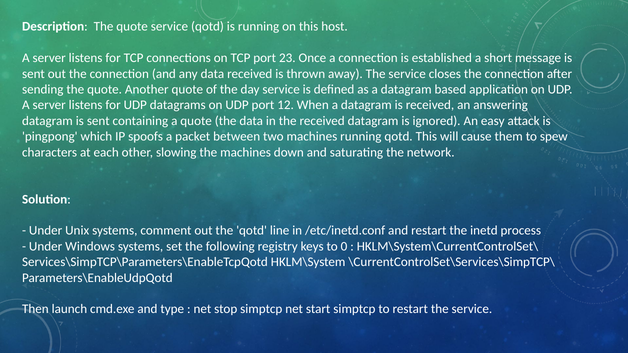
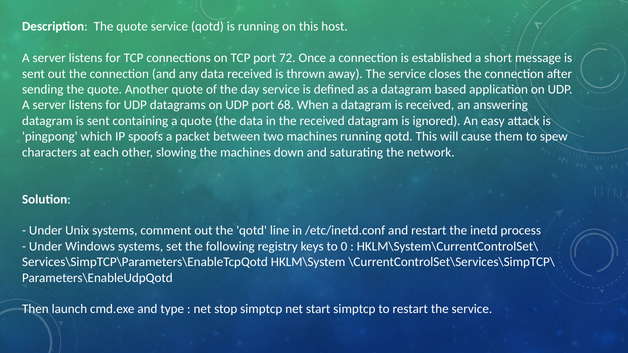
23: 23 -> 72 (287, 58)
12: 12 -> 68 (286, 105)
